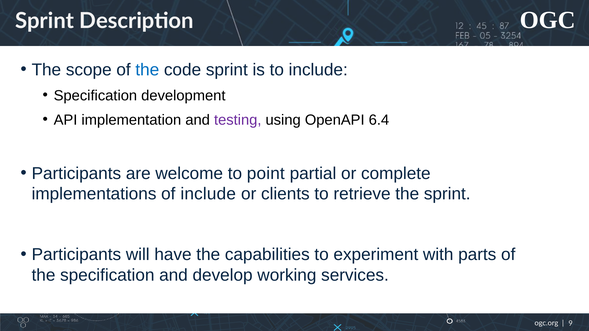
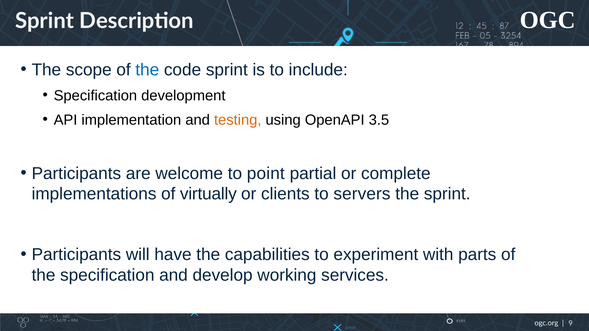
testing colour: purple -> orange (238, 120)
6.4: 6.4 -> 3.5 (379, 120)
of include: include -> virtually (208, 194)
retrieve: retrieve -> servers (362, 194)
